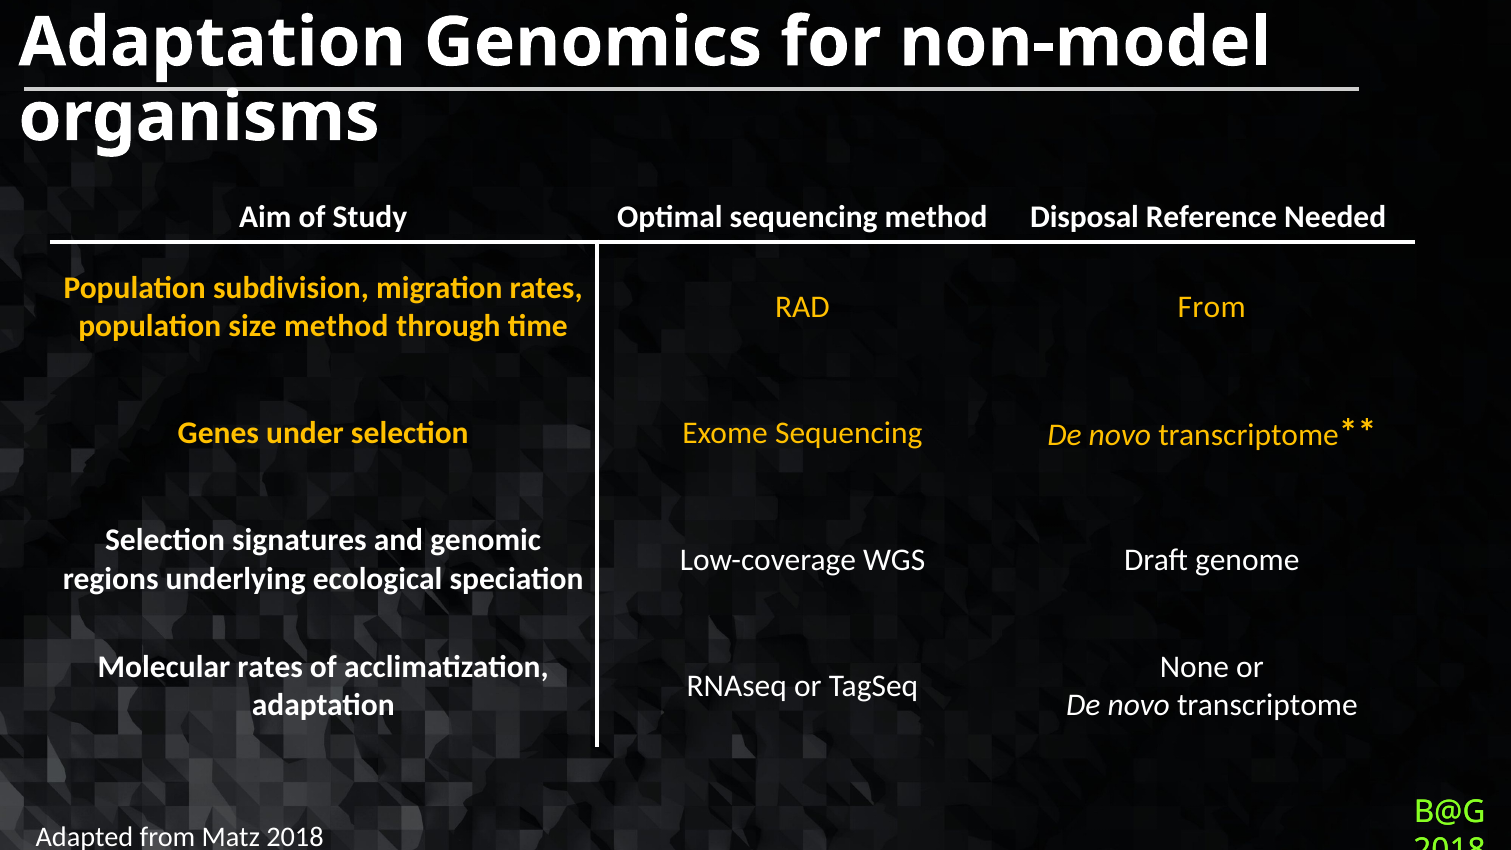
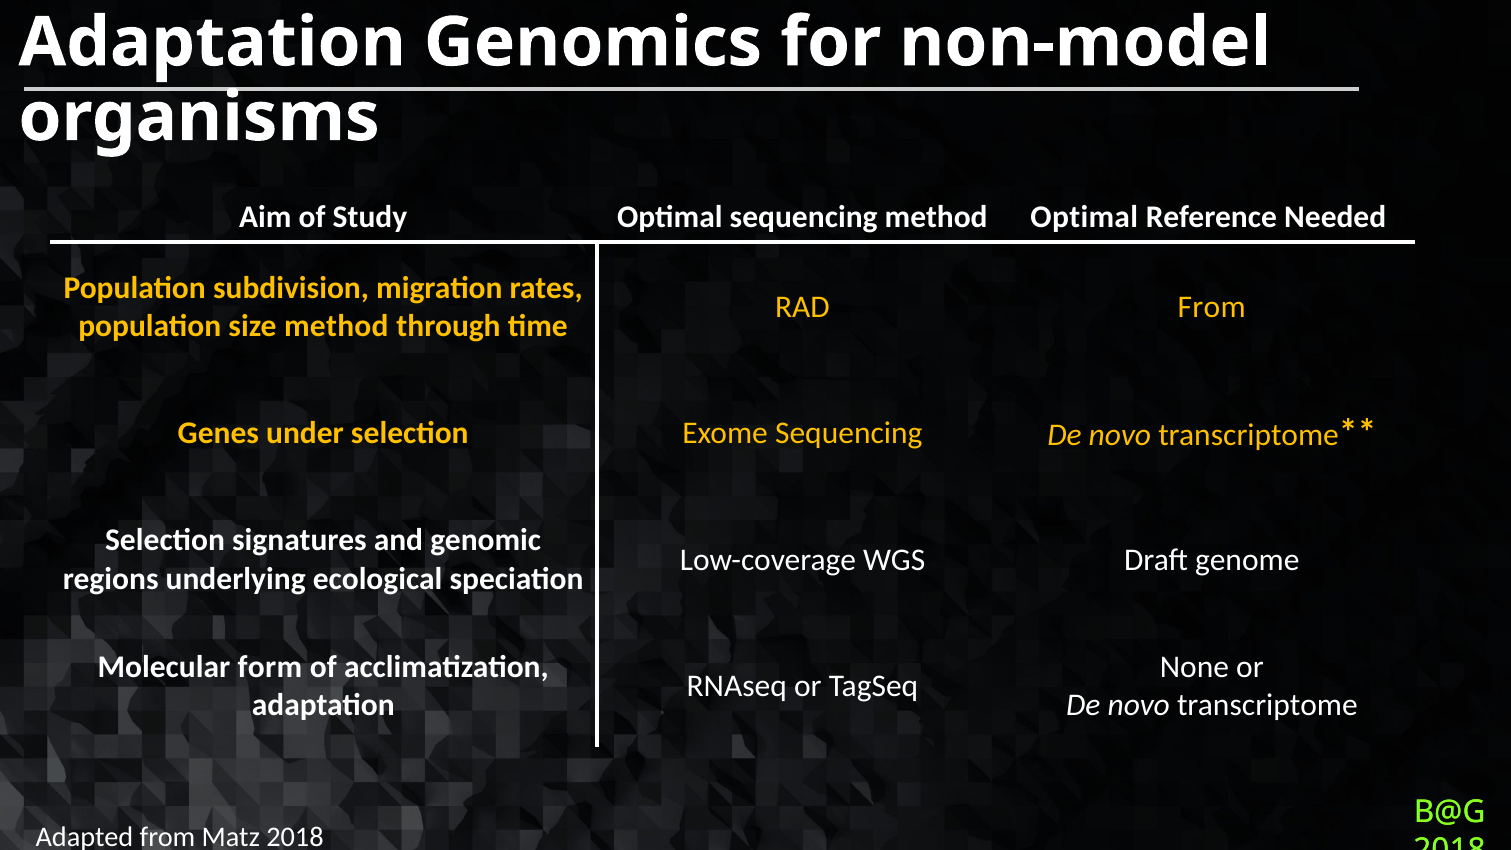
method Disposal: Disposal -> Optimal (1084, 217)
Molecular rates: rates -> form (270, 667)
